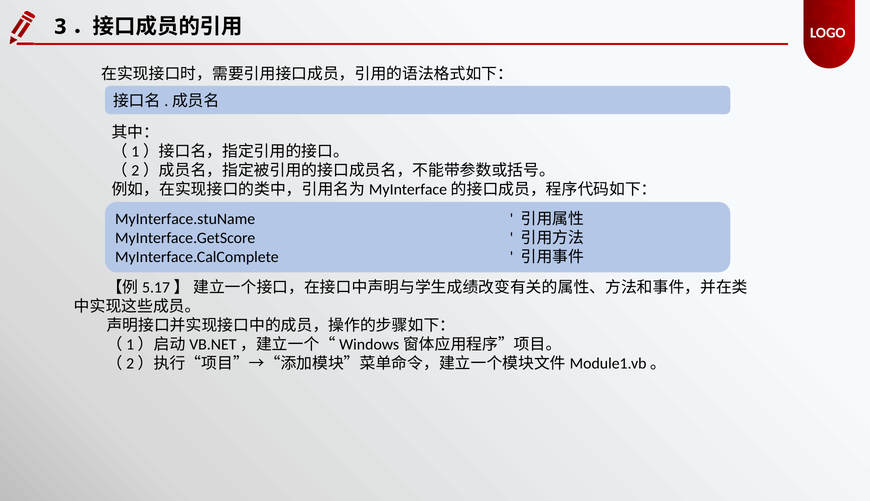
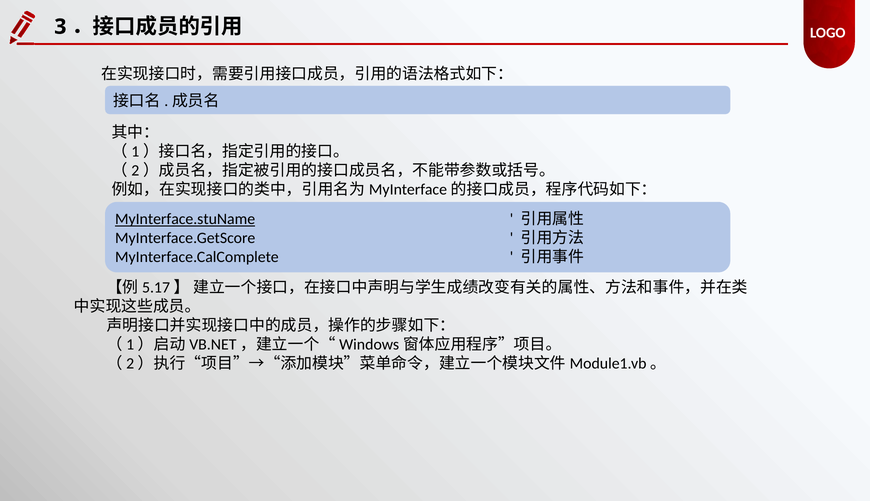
MyInterface.stuName underline: none -> present (185, 219)
